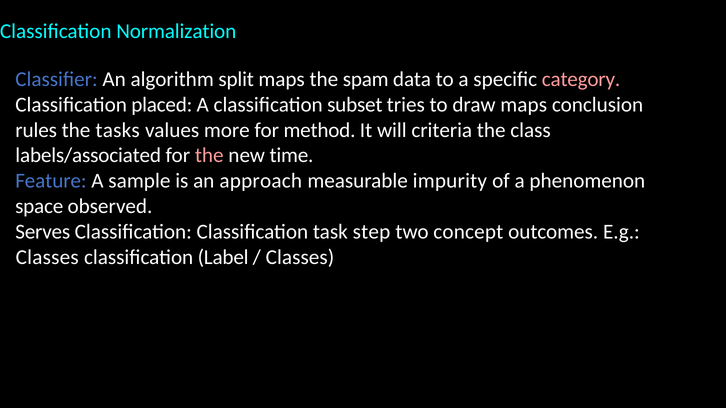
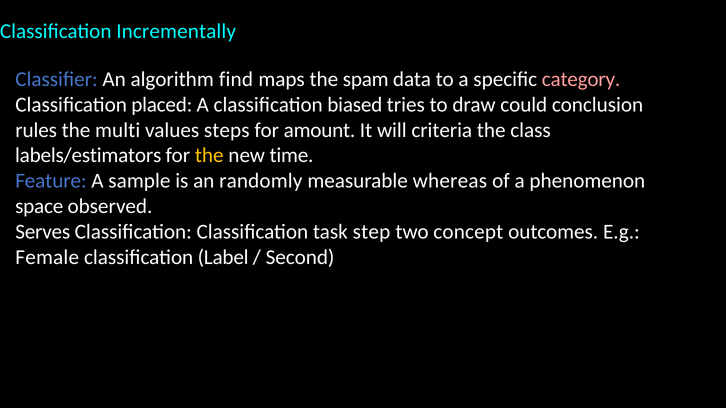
Normalization: Normalization -> Incrementally (176, 31)
split: split -> find (236, 79)
subset: subset -> biased (355, 105)
draw maps: maps -> could (524, 105)
tasks: tasks -> multi (118, 130)
more: more -> steps (227, 130)
method: method -> amount (320, 130)
labels/associated: labels/associated -> labels/estimators (88, 156)
the colour: pink -> yellow (209, 156)
approach: approach -> randomly (261, 181)
impurity: impurity -> whereas (450, 181)
Classes: Classes -> Female (47, 257)
Classes: Classes -> Second (300, 257)
